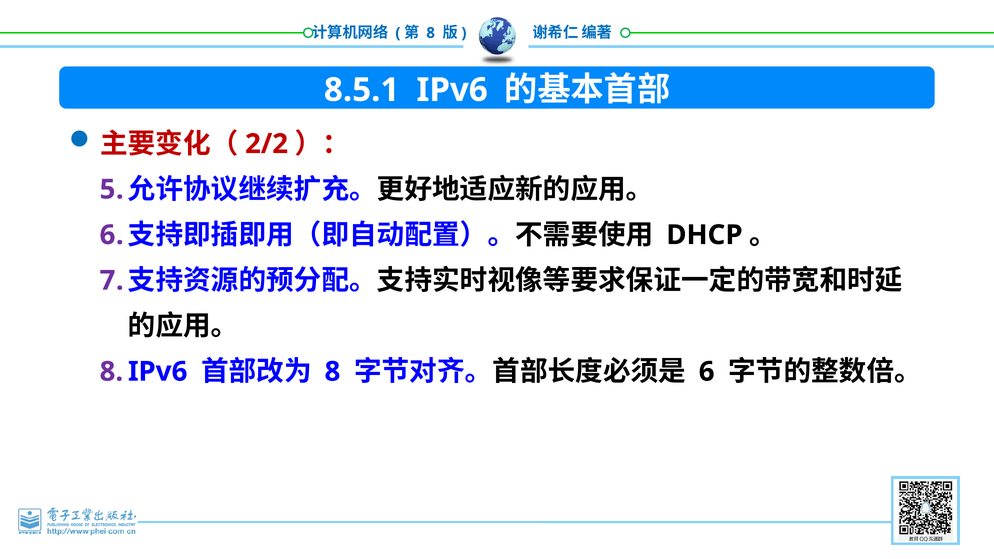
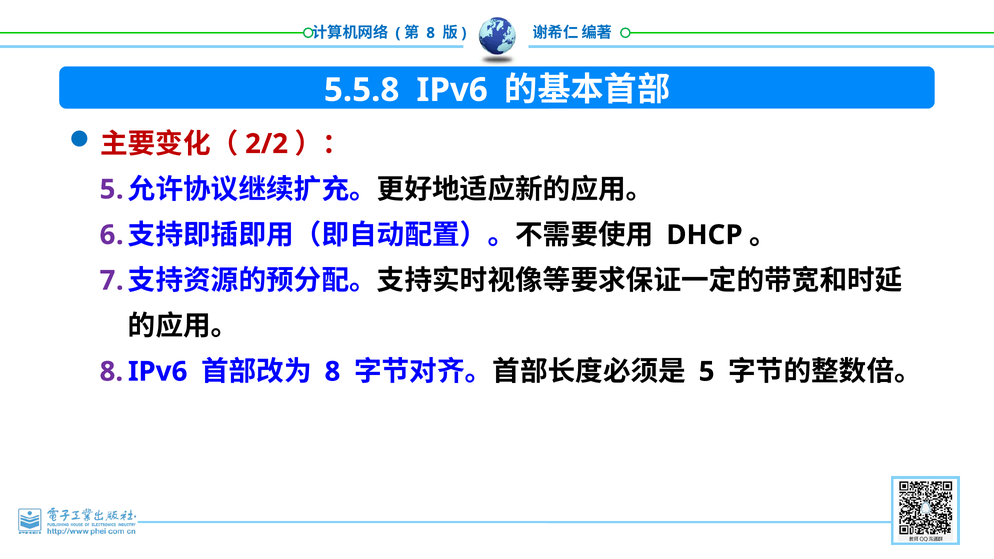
8.5.1: 8.5.1 -> 5.5.8 (362, 90)
6: 6 -> 5 (707, 372)
